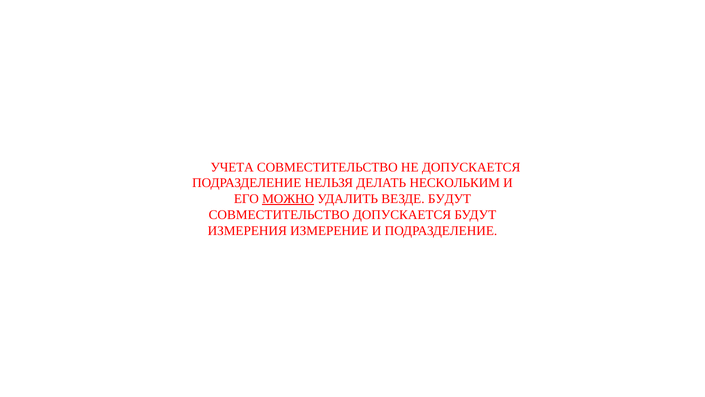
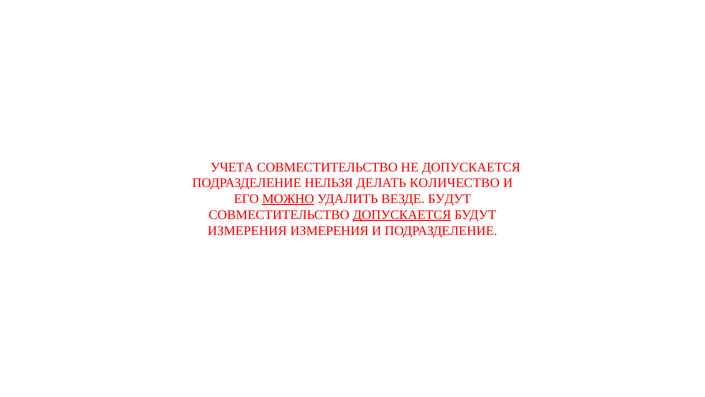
НЕСКОЛЬКИМ: НЕСКОЛЬКИМ -> КОЛИЧЕСТВО (455, 183)
ДОПУСКАЕТСЯ underline: none -> present (402, 215)
ИЗМЕРЕНИЯ ИЗМЕРЕНИЕ: ИЗМЕРЕНИЕ -> ИЗМЕРЕНИЯ (329, 230)
